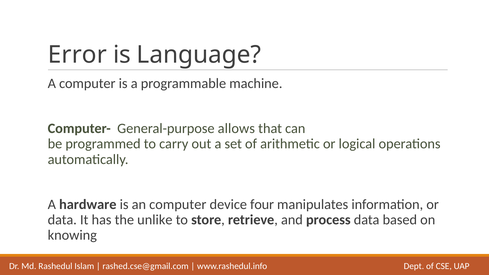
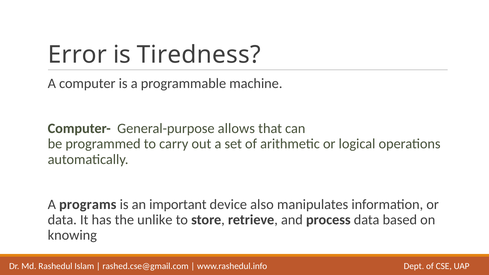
Language: Language -> Tiredness (199, 55)
hardware: hardware -> programs (88, 204)
an computer: computer -> important (178, 204)
four: four -> also (262, 204)
